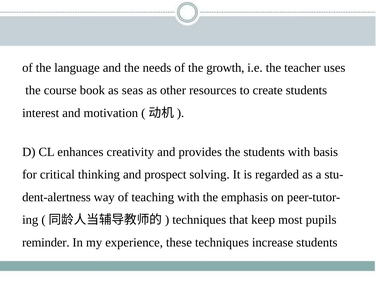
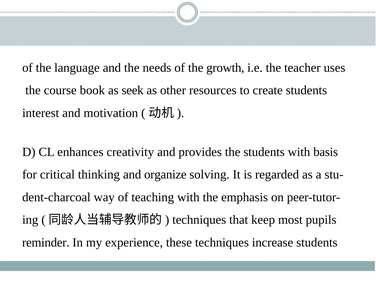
seas: seas -> seek (133, 90)
prospect: prospect -> organize (165, 175)
dent-alertness: dent-alertness -> dent-charcoal (56, 197)
